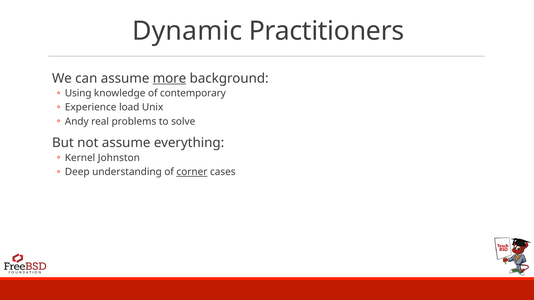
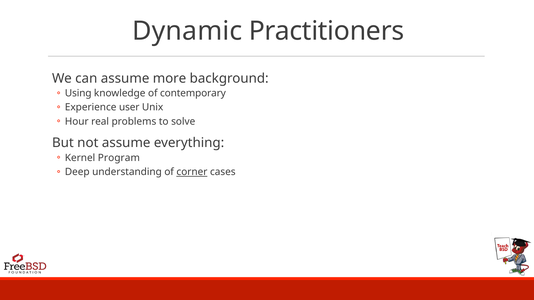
more underline: present -> none (169, 78)
load: load -> user (129, 107)
Andy: Andy -> Hour (77, 122)
Johnston: Johnston -> Program (119, 158)
